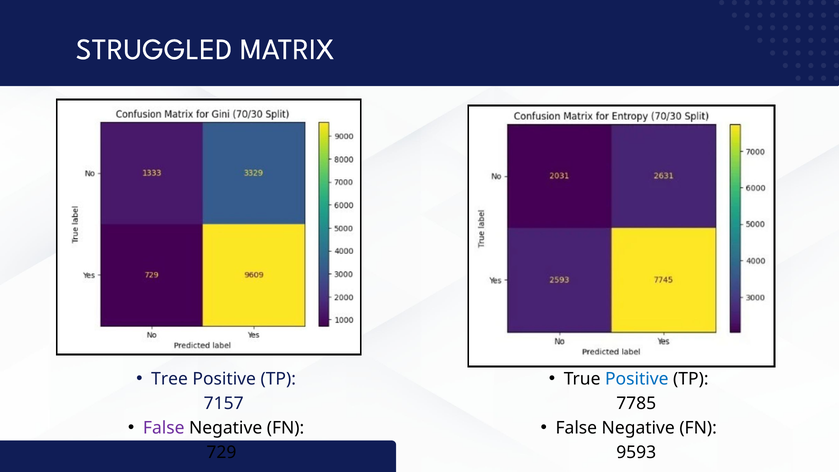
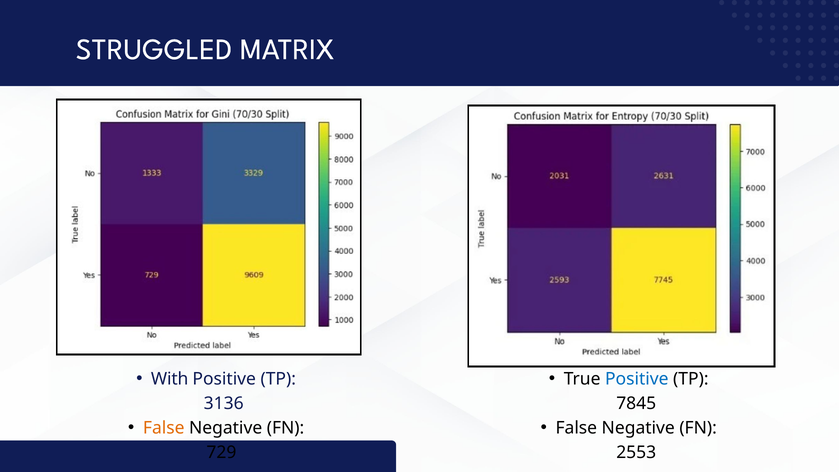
Tree: Tree -> With (170, 379)
7157: 7157 -> 3136 (224, 403)
7785: 7785 -> 7845 (636, 403)
False colour: purple -> orange (164, 428)
9593: 9593 -> 2553 (636, 452)
